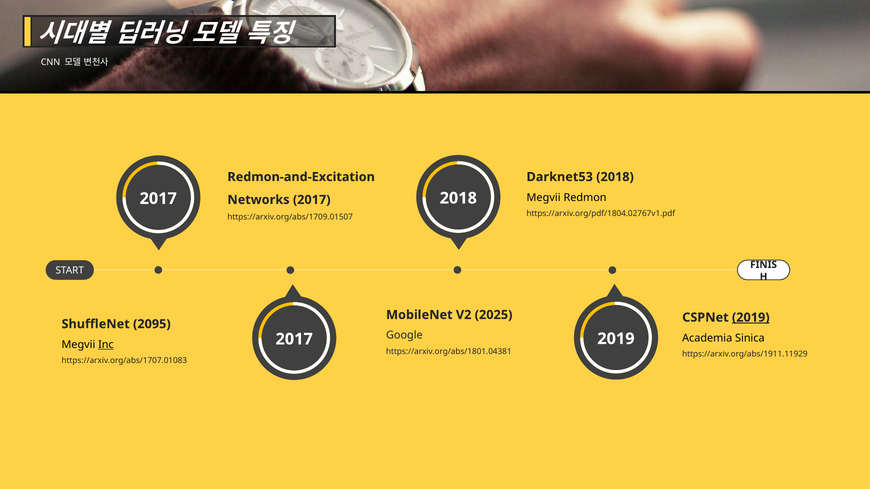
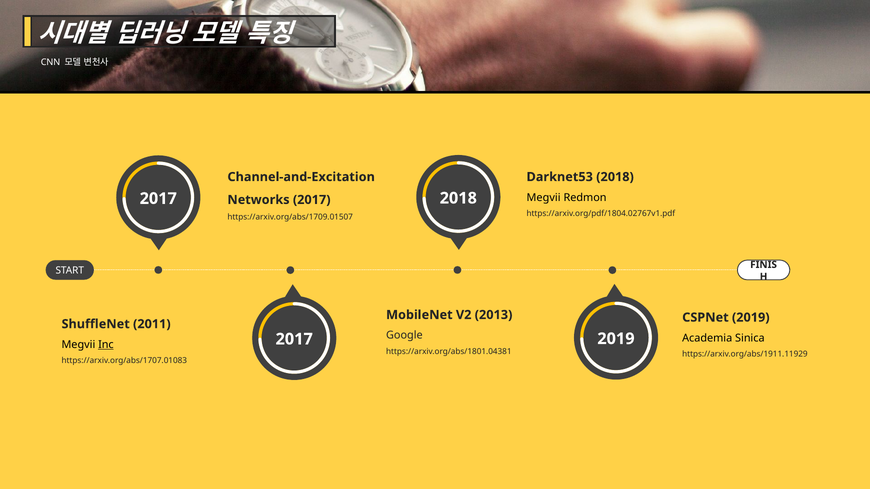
Redmon-and-Excitation: Redmon-and-Excitation -> Channel-and-Excitation (301, 177)
2025: 2025 -> 2013 (494, 315)
2019 underline: present -> none (751, 318)
2095: 2095 -> 2011 (152, 324)
